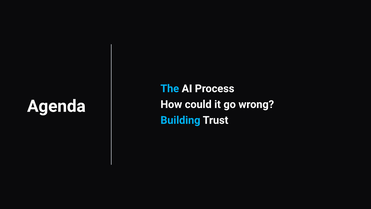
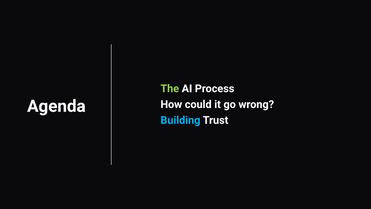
The colour: light blue -> light green (170, 88)
